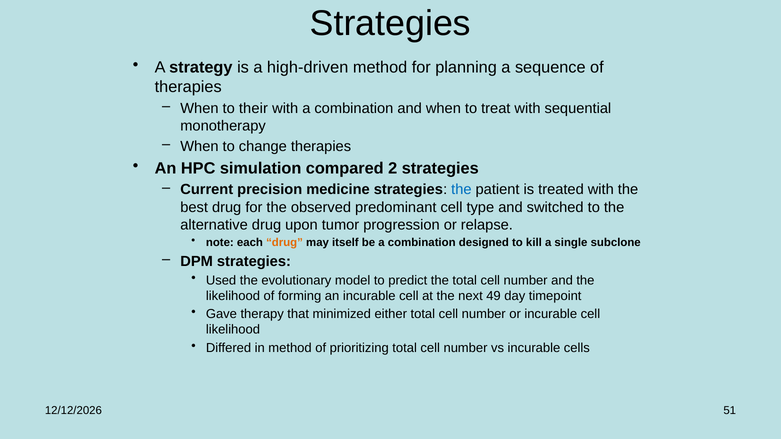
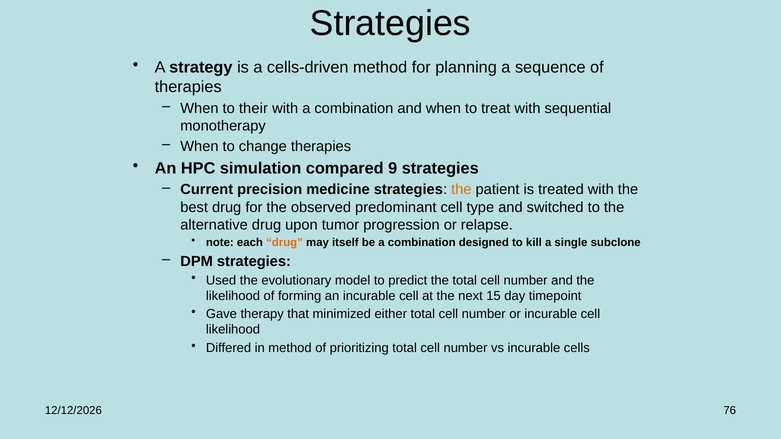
high-driven: high-driven -> cells-driven (308, 68)
2: 2 -> 9 (393, 168)
the colour: blue -> orange (461, 190)
49: 49 -> 15 (493, 296)
51: 51 -> 76 (730, 411)
